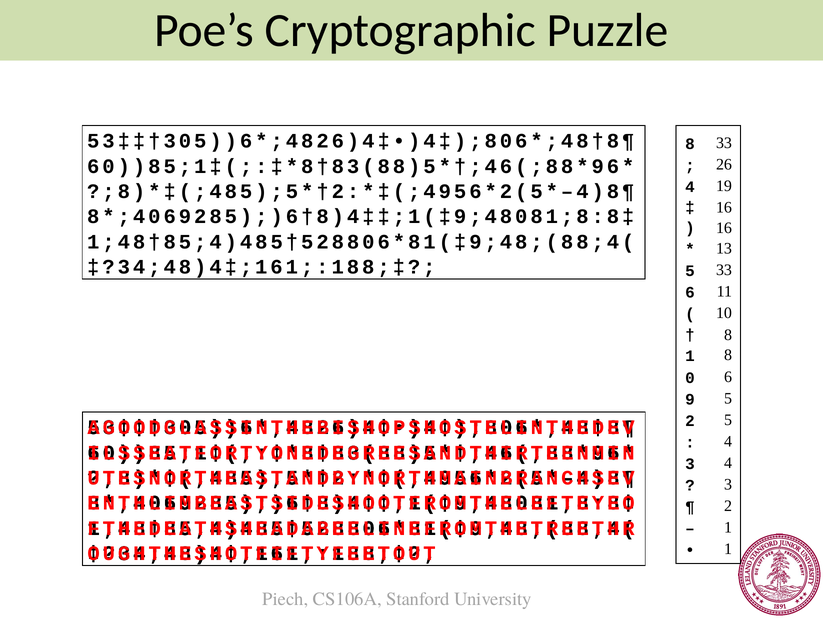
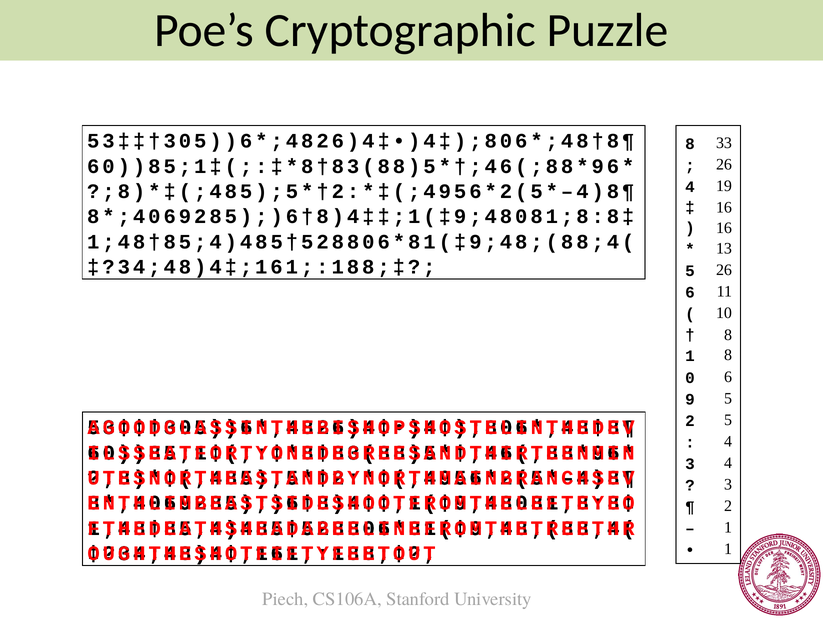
5 33: 33 -> 26 (724, 270)
